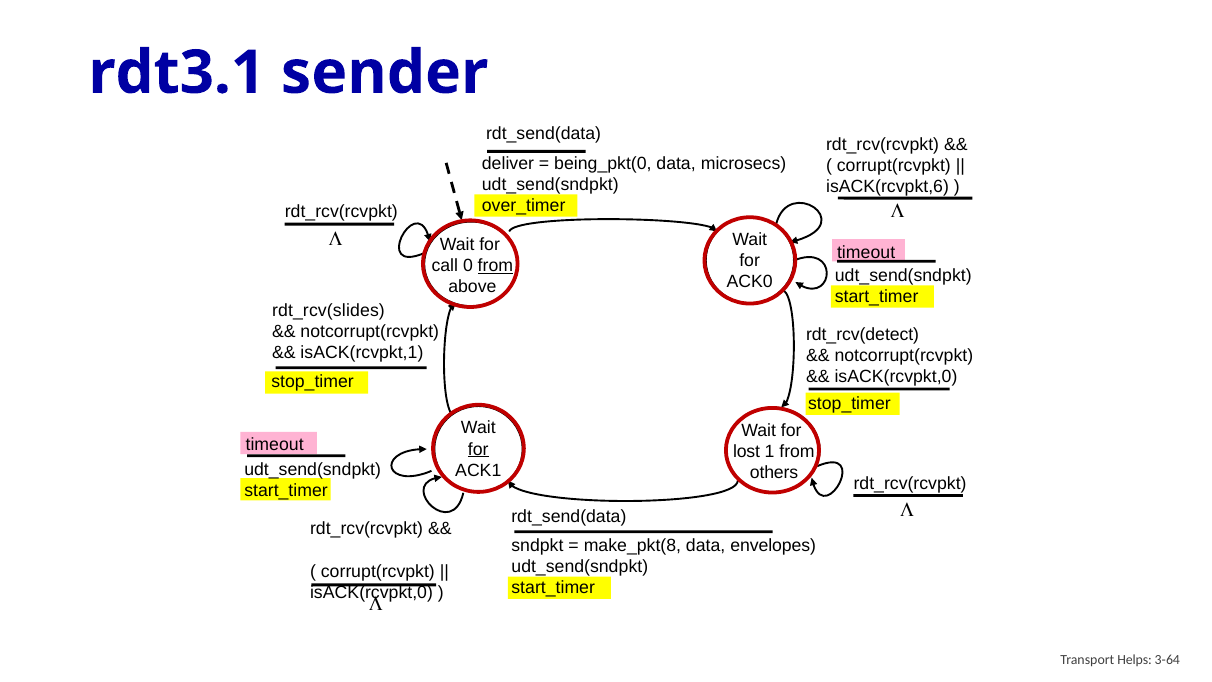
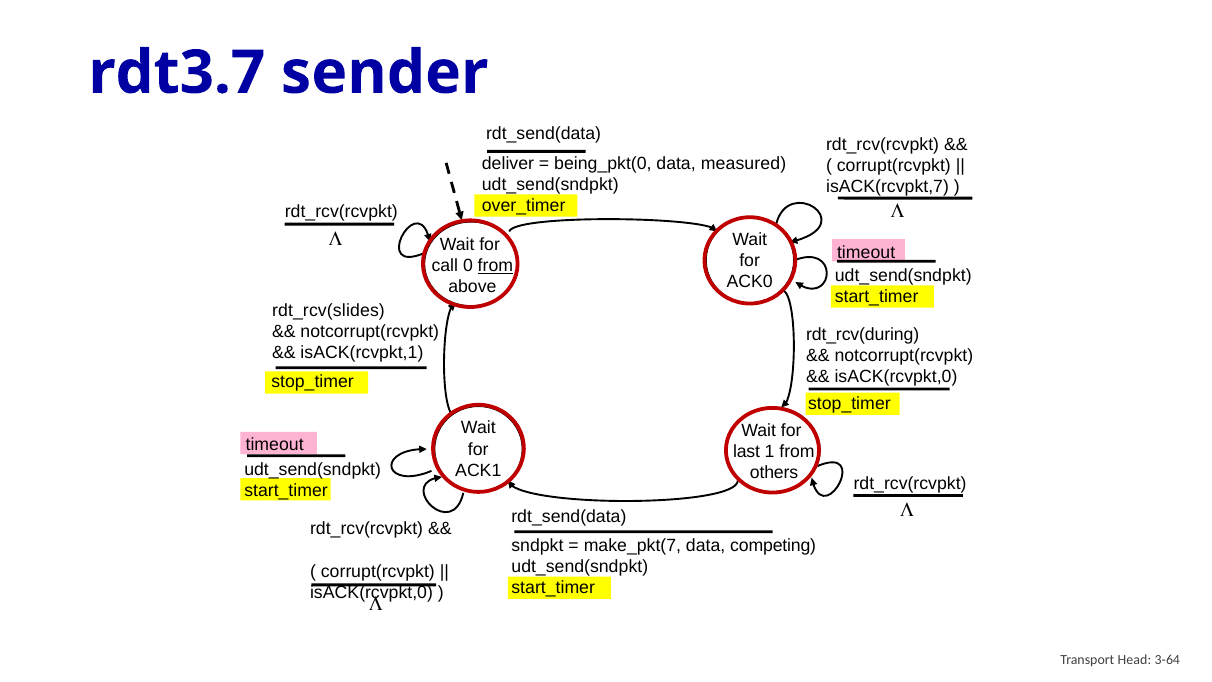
rdt3.1: rdt3.1 -> rdt3.7 (177, 73)
microsecs: microsecs -> measured (743, 163)
isACK(rcvpkt,6: isACK(rcvpkt,6 -> isACK(rcvpkt,7 (887, 187)
rdt_rcv(detect: rdt_rcv(detect -> rdt_rcv(during (863, 334)
for underline: present -> none (478, 449)
lost: lost -> last (746, 451)
make_pkt(8: make_pkt(8 -> make_pkt(7 (632, 545)
envelopes: envelopes -> competing (773, 545)
Helps: Helps -> Head (1134, 659)
